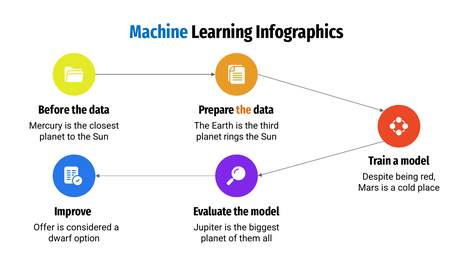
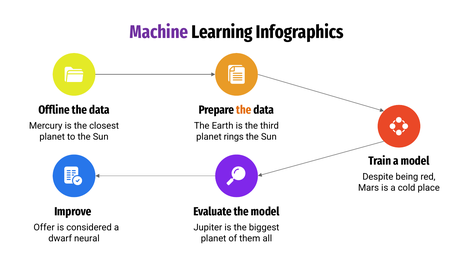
Machine colour: blue -> purple (159, 32)
Before: Before -> Offline (54, 110)
option: option -> neural (87, 238)
